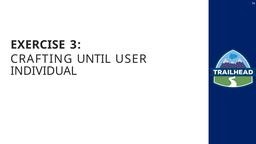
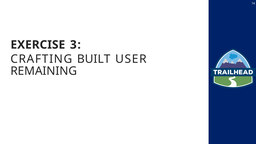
UNTIL: UNTIL -> BUILT (94, 59)
INDIVIDUAL: INDIVIDUAL -> REMAINING (44, 71)
